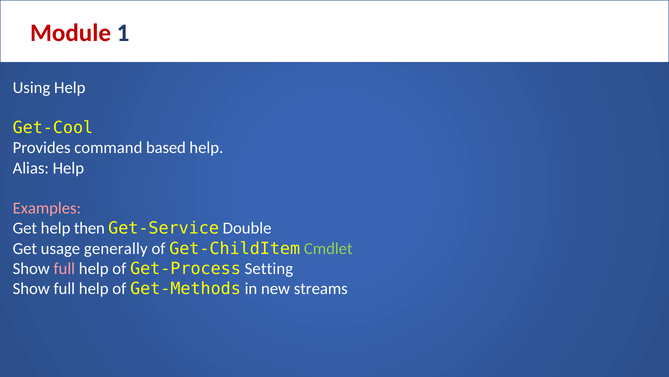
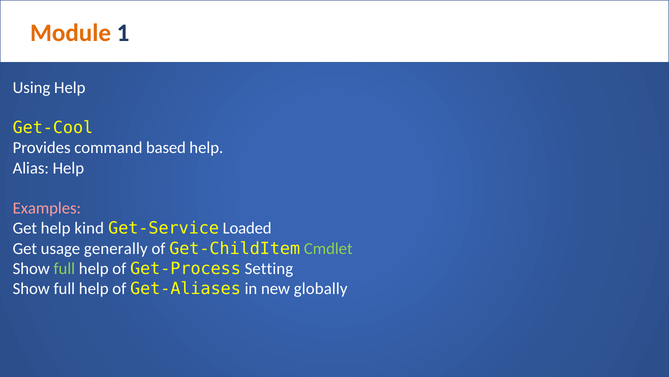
Module colour: red -> orange (71, 33)
then: then -> kind (89, 228)
Double: Double -> Loaded (247, 228)
full colour: pink -> light green (64, 268)
Get-Methods: Get-Methods -> Get-Aliases (186, 288)
streams: streams -> globally (321, 288)
